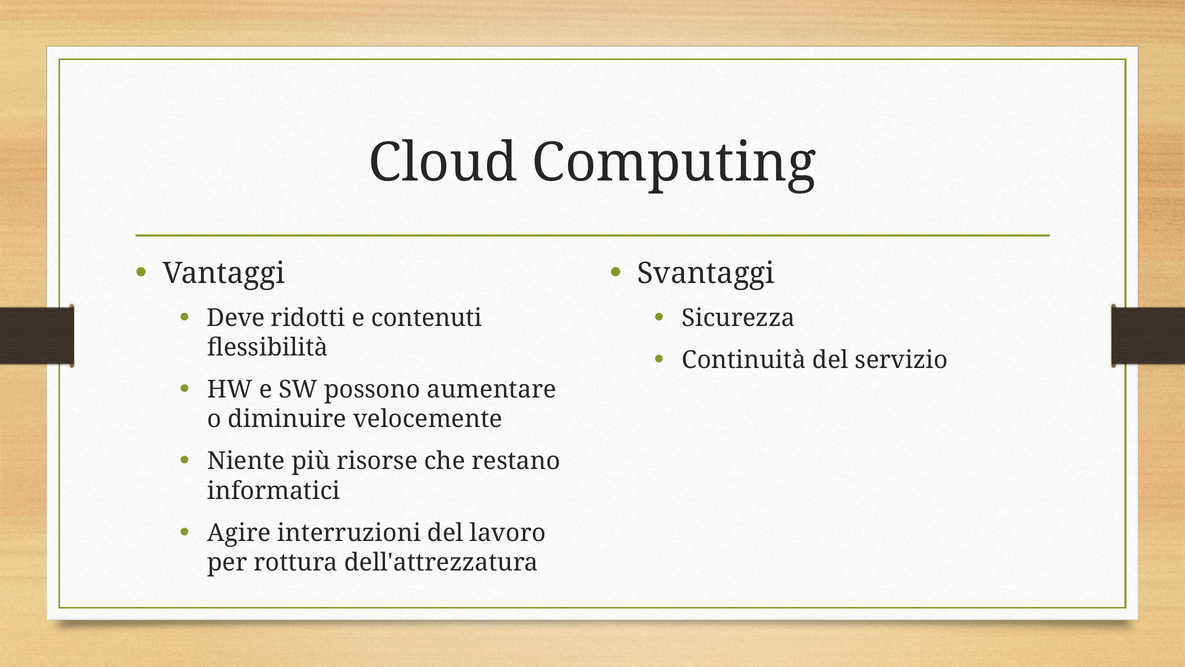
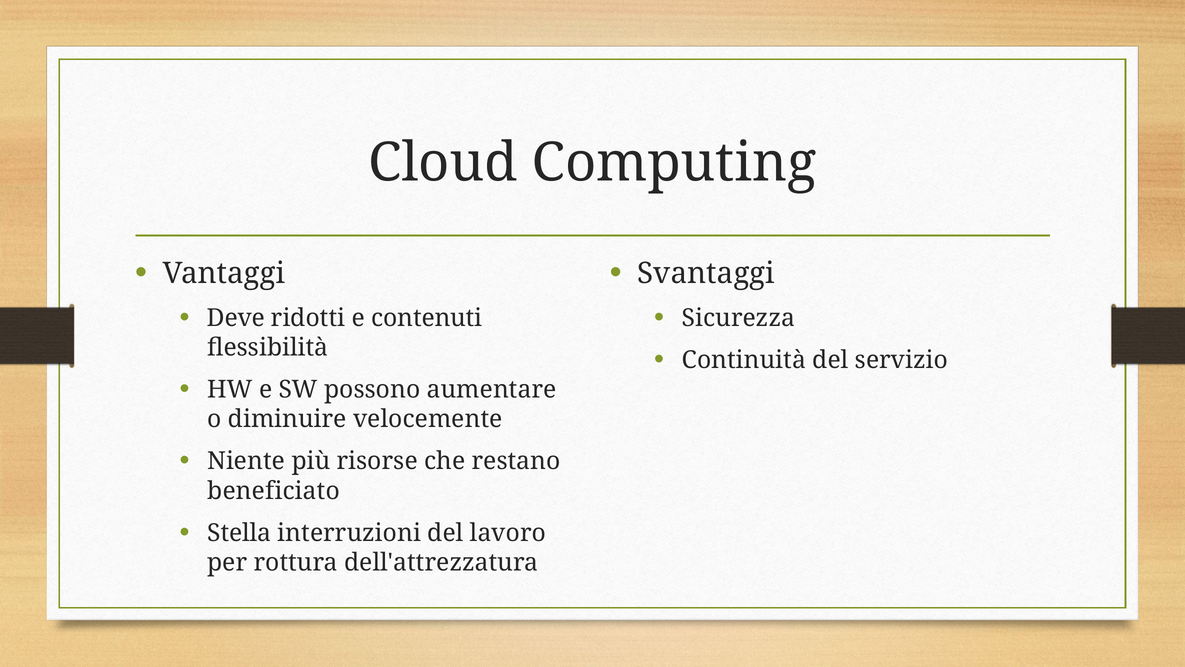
informatici: informatici -> beneficiato (274, 491)
Agire: Agire -> Stella (239, 533)
